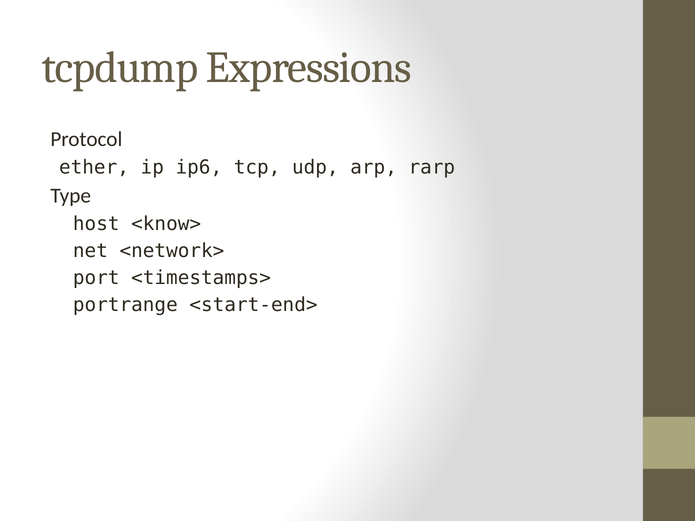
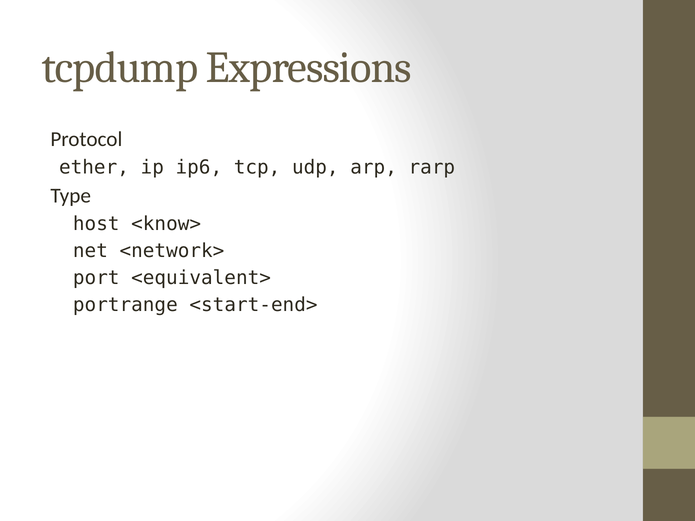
<timestamps>: <timestamps> -> <equivalent> (201, 278)
